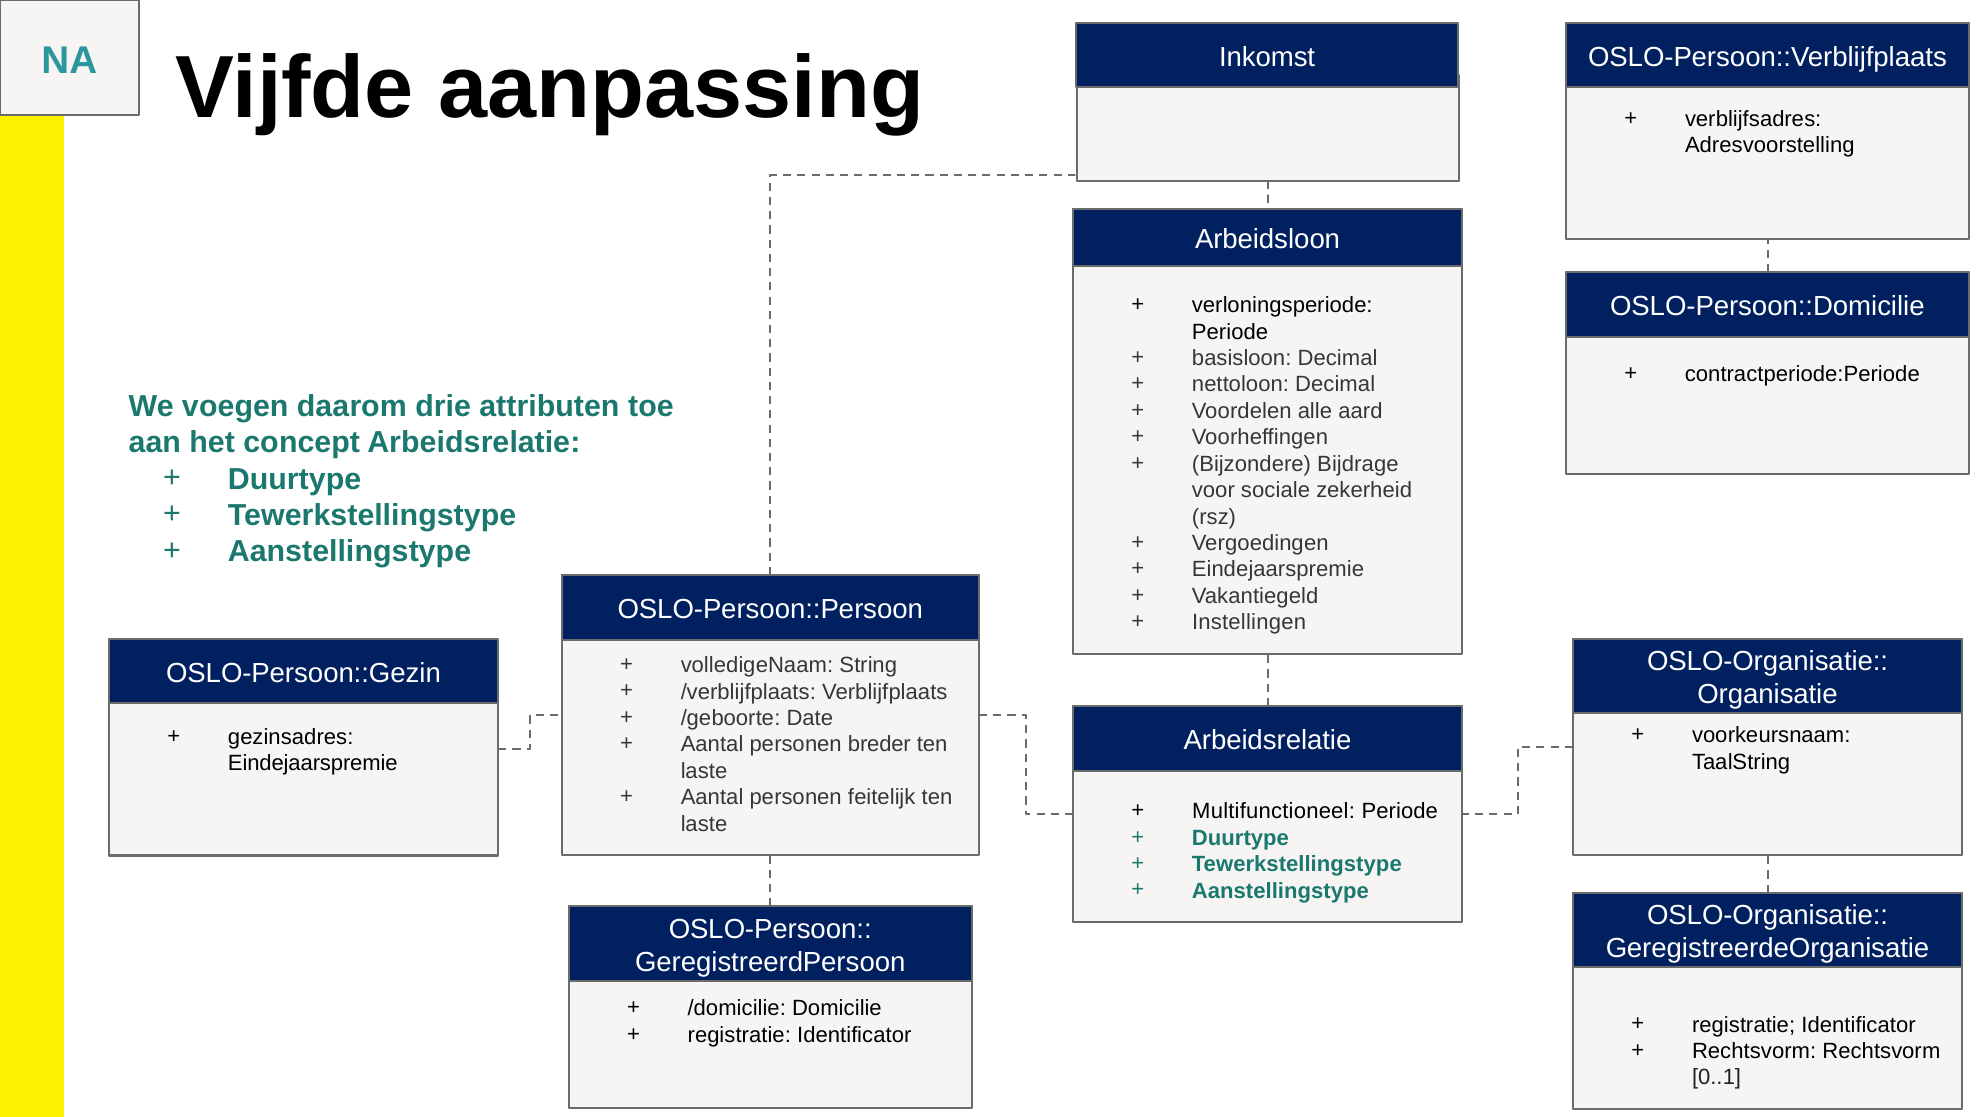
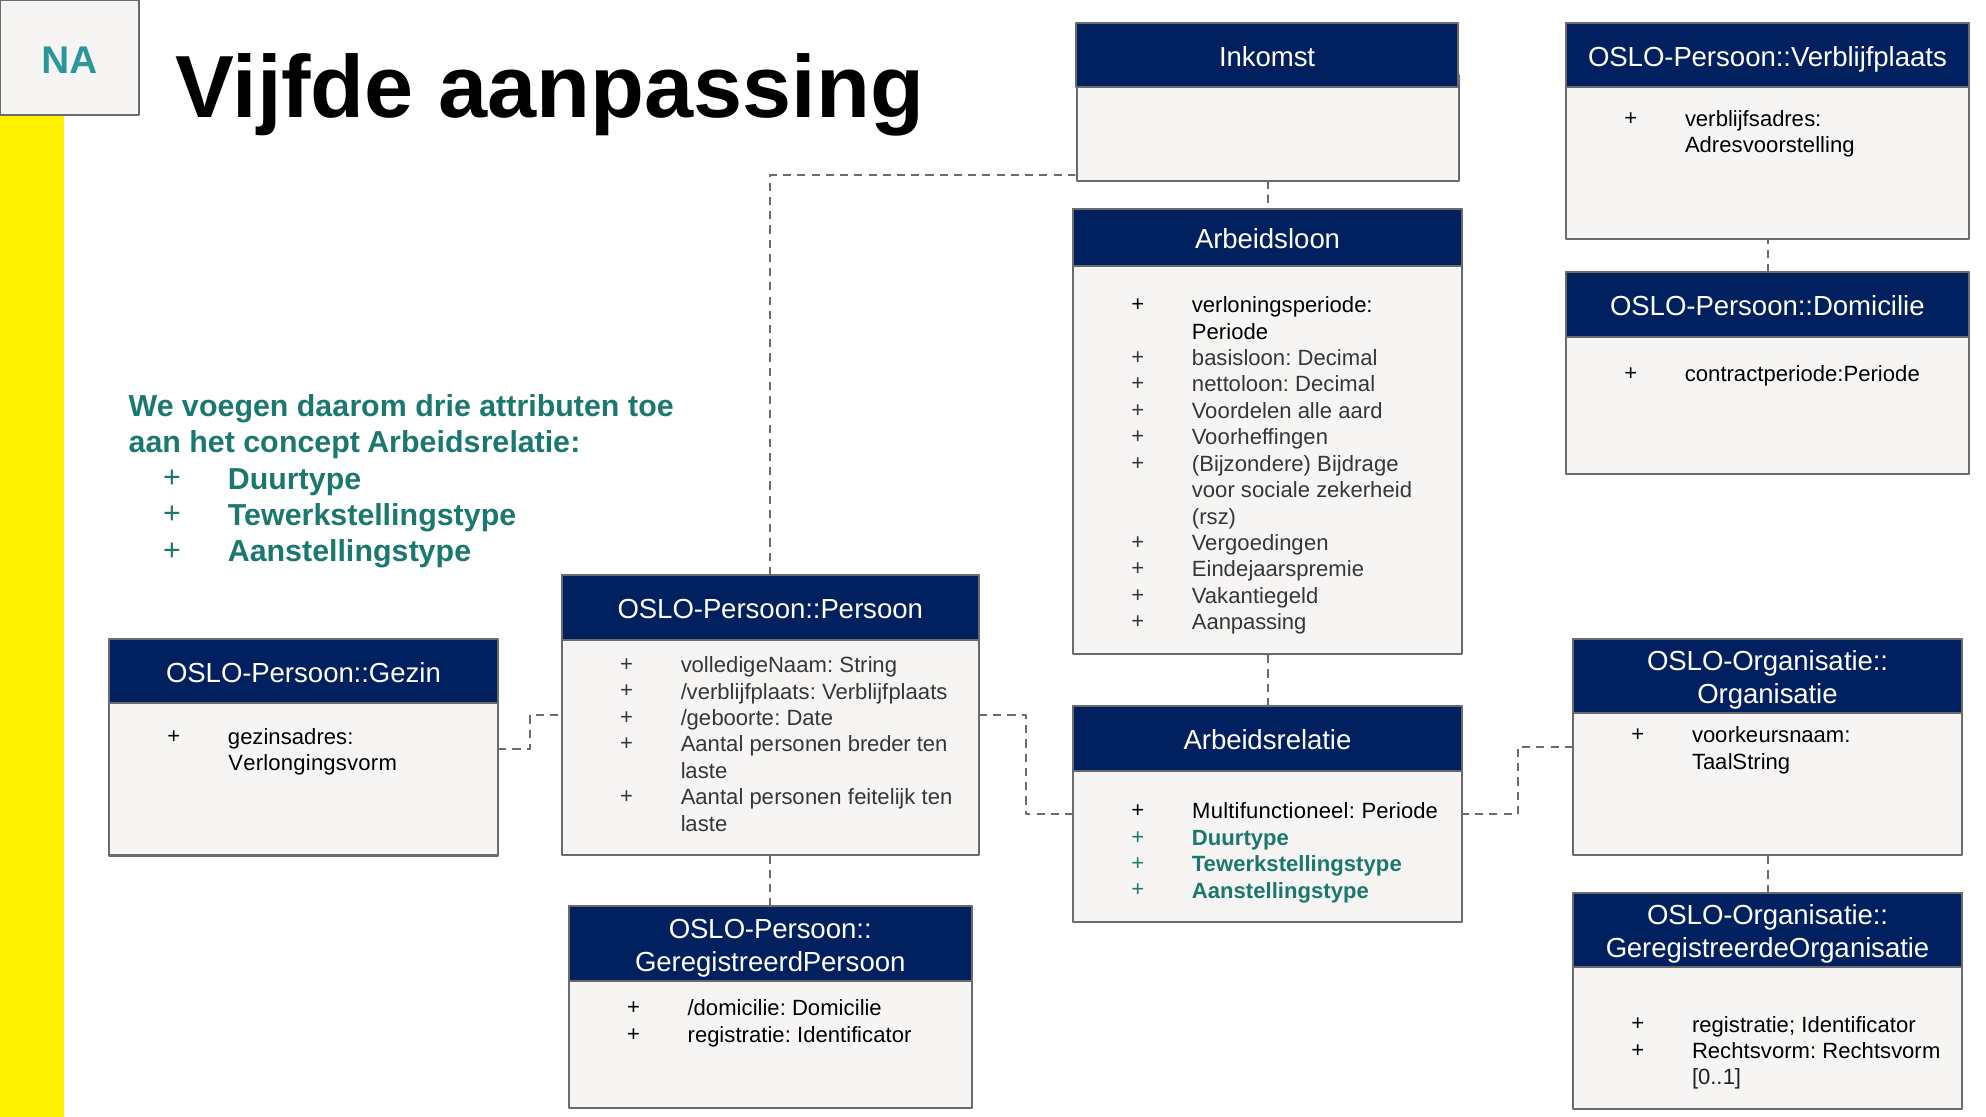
Instellingen: Instellingen -> Aanpassing (1249, 623)
Eindejaarspremie: Eindejaarspremie -> Verlongingsvorm (313, 764)
